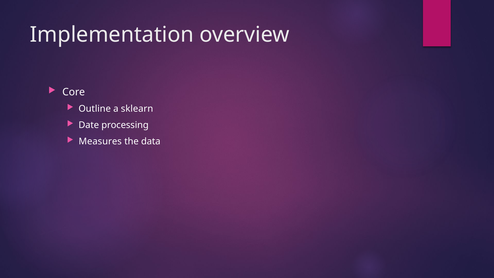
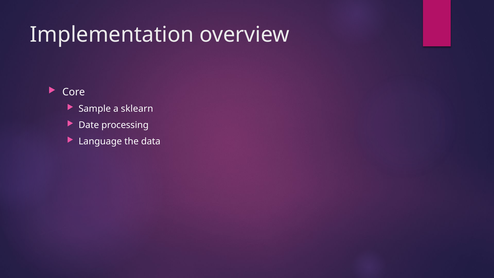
Outline: Outline -> Sample (95, 109)
Measures: Measures -> Language (100, 141)
